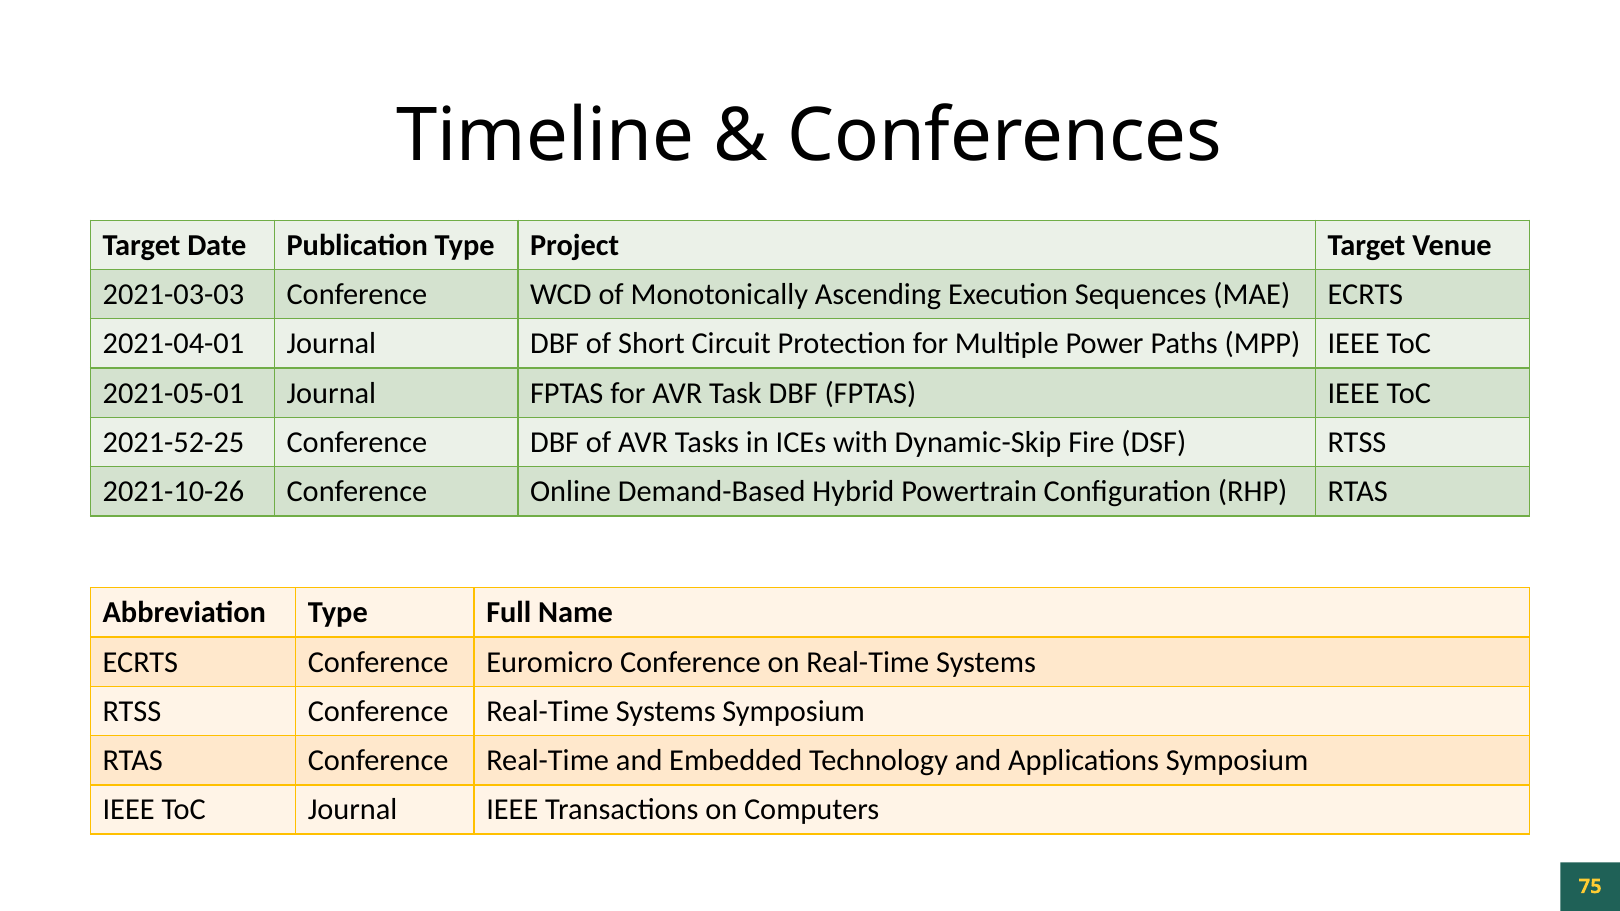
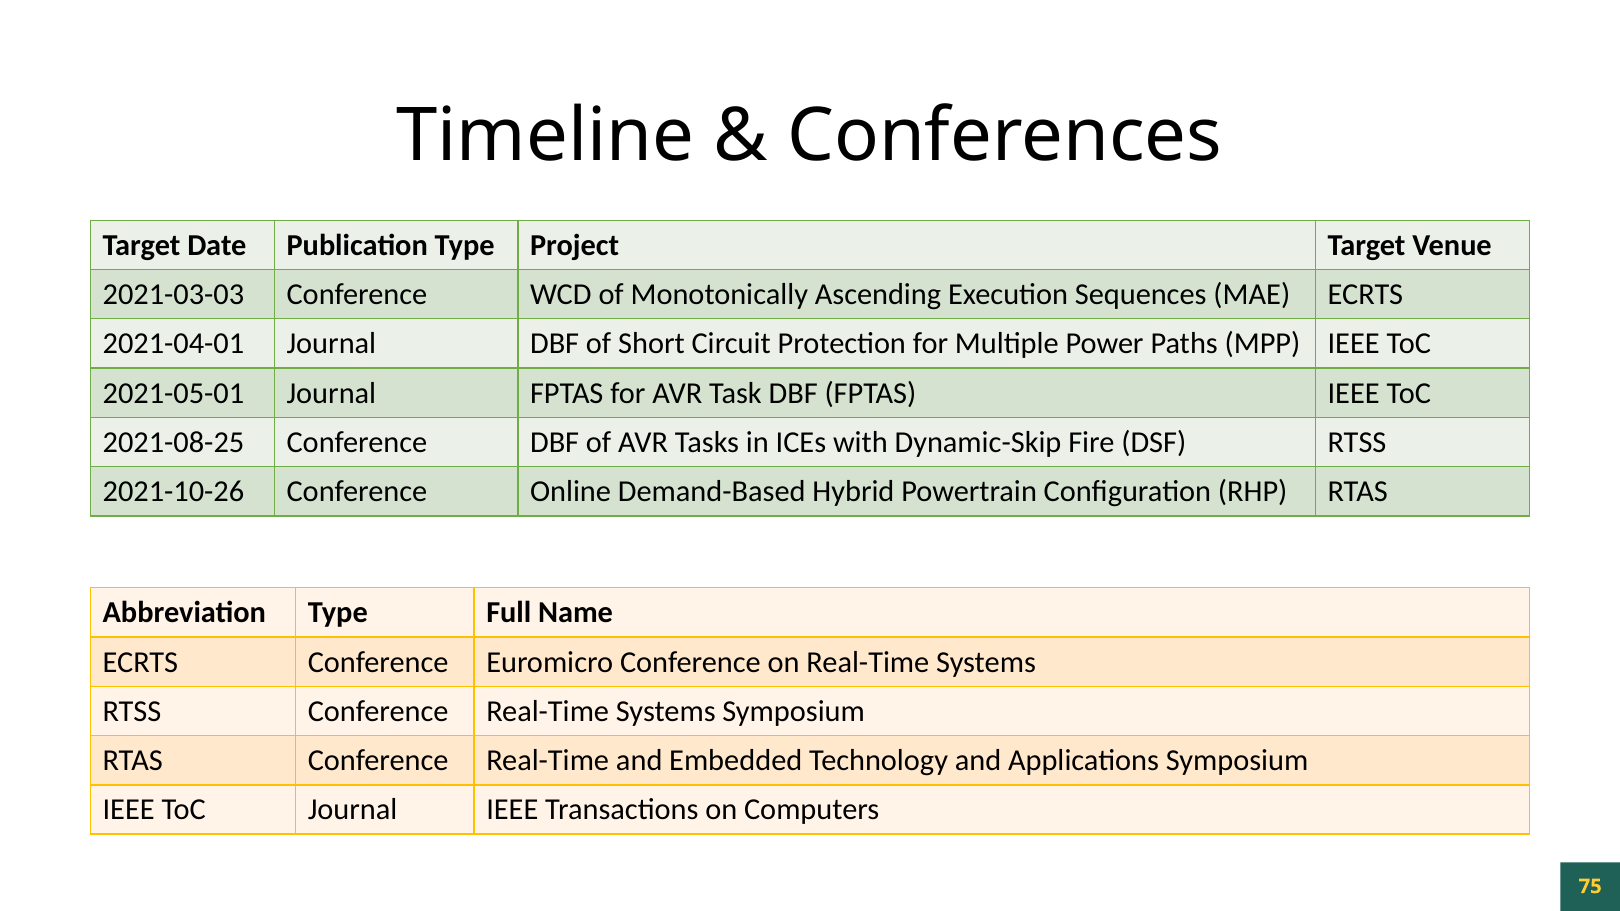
2021-52-25: 2021-52-25 -> 2021-08-25 (173, 442)
